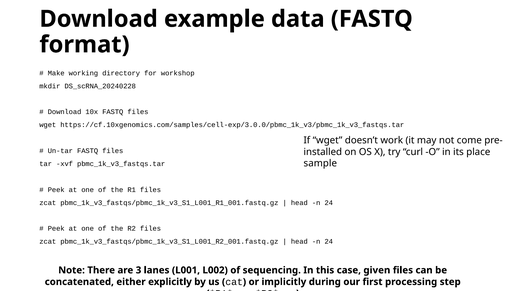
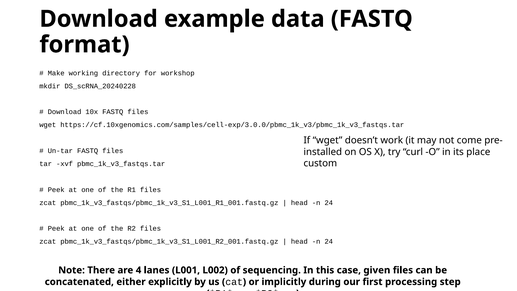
sample: sample -> custom (320, 163)
3: 3 -> 4 (139, 270)
